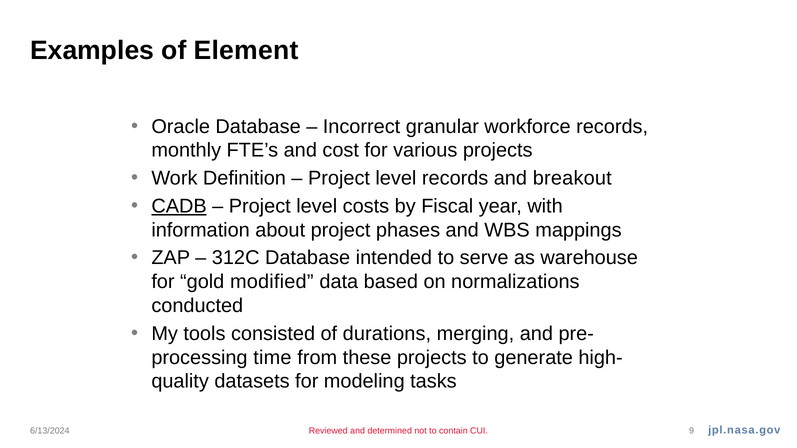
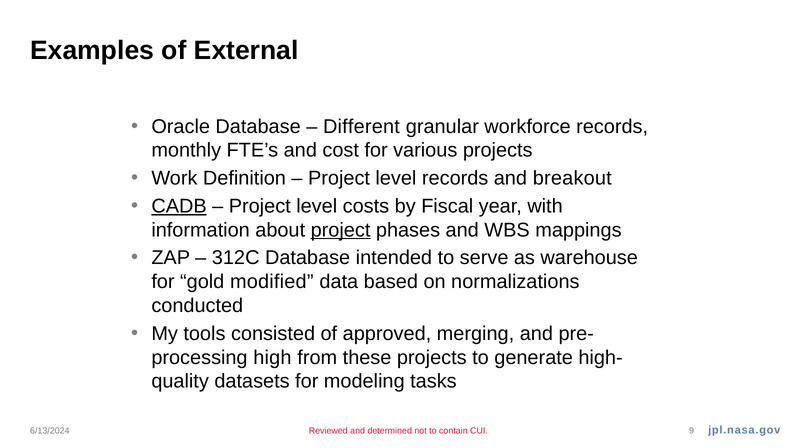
Element: Element -> External (246, 50)
Incorrect: Incorrect -> Different (361, 127)
project underline: none -> present (341, 230)
durations: durations -> approved (387, 334)
time: time -> high (272, 358)
